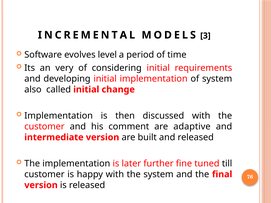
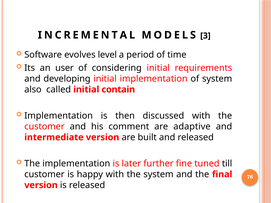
very: very -> user (64, 68)
change: change -> contain (118, 90)
